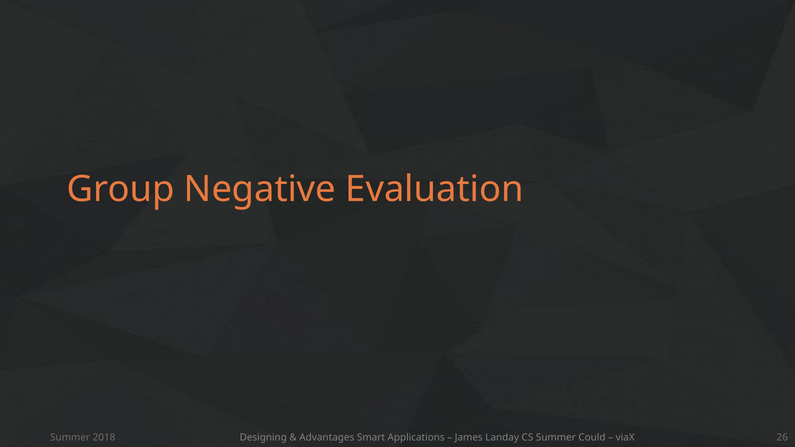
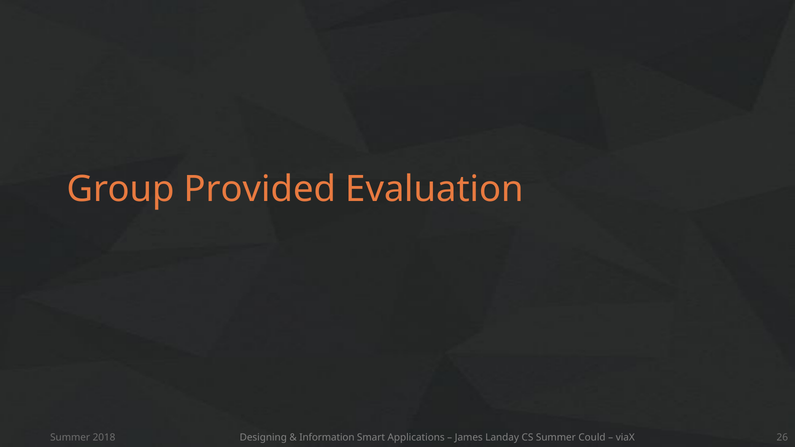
Negative: Negative -> Provided (260, 189)
Advantages: Advantages -> Information (327, 438)
